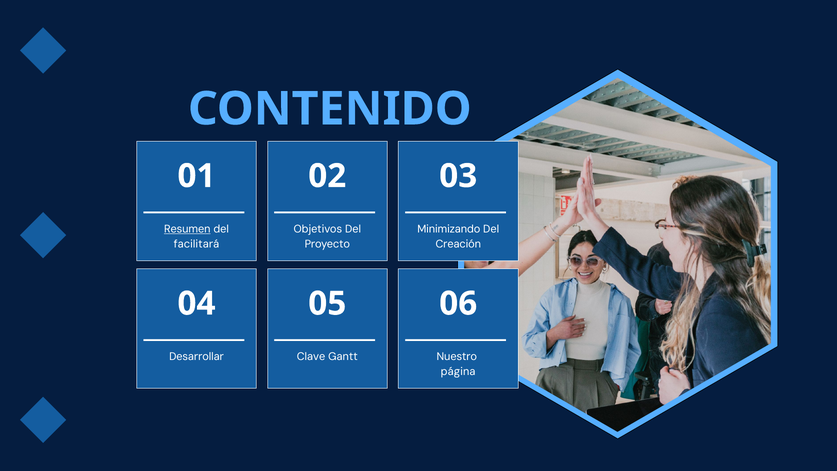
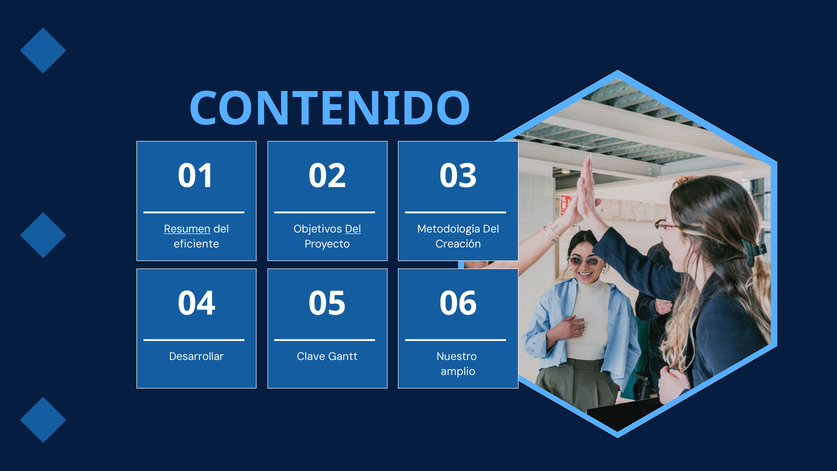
Del underline: none -> present (353, 229)
Minimizando: Minimizando -> Metodología (449, 229)
facilitará: facilitará -> eficiente (196, 244)
página: página -> amplio (458, 371)
